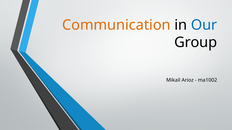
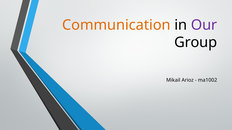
Our colour: blue -> purple (204, 25)
